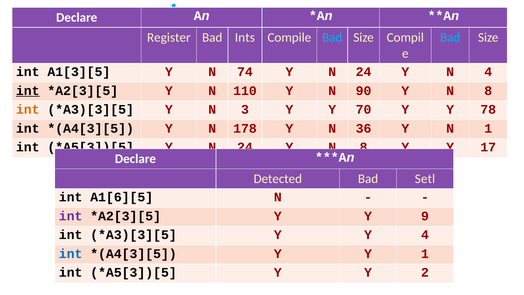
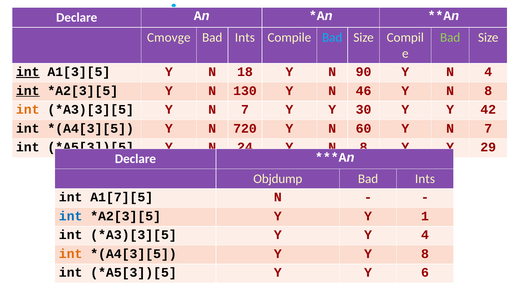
Register: Register -> Cmovge (169, 37)
Bad colour: light blue -> light green (450, 37)
int underline: none -> present (28, 72)
74: 74 -> 18 (245, 72)
24: 24 -> 90 (364, 72)
110: 110 -> 130 (245, 91)
90: 90 -> 46 (364, 91)
3: 3 -> 7 (245, 109)
70: 70 -> 30 (364, 109)
78: 78 -> 42 (488, 109)
178: 178 -> 720 (245, 128)
36: 36 -> 60 (364, 128)
1: 1 -> 7 (488, 128)
17: 17 -> 29 (488, 147)
Detected: Detected -> Objdump (278, 179)
Setl: Setl -> Ints (425, 179)
A1[6][5: A1[6][5 -> A1[7][5 (122, 197)
int colour: purple -> blue (71, 216)
9: 9 -> 1 (425, 216)
int colour: blue -> orange (71, 254)
Y 1: 1 -> 8 (425, 254)
2: 2 -> 6 (425, 272)
